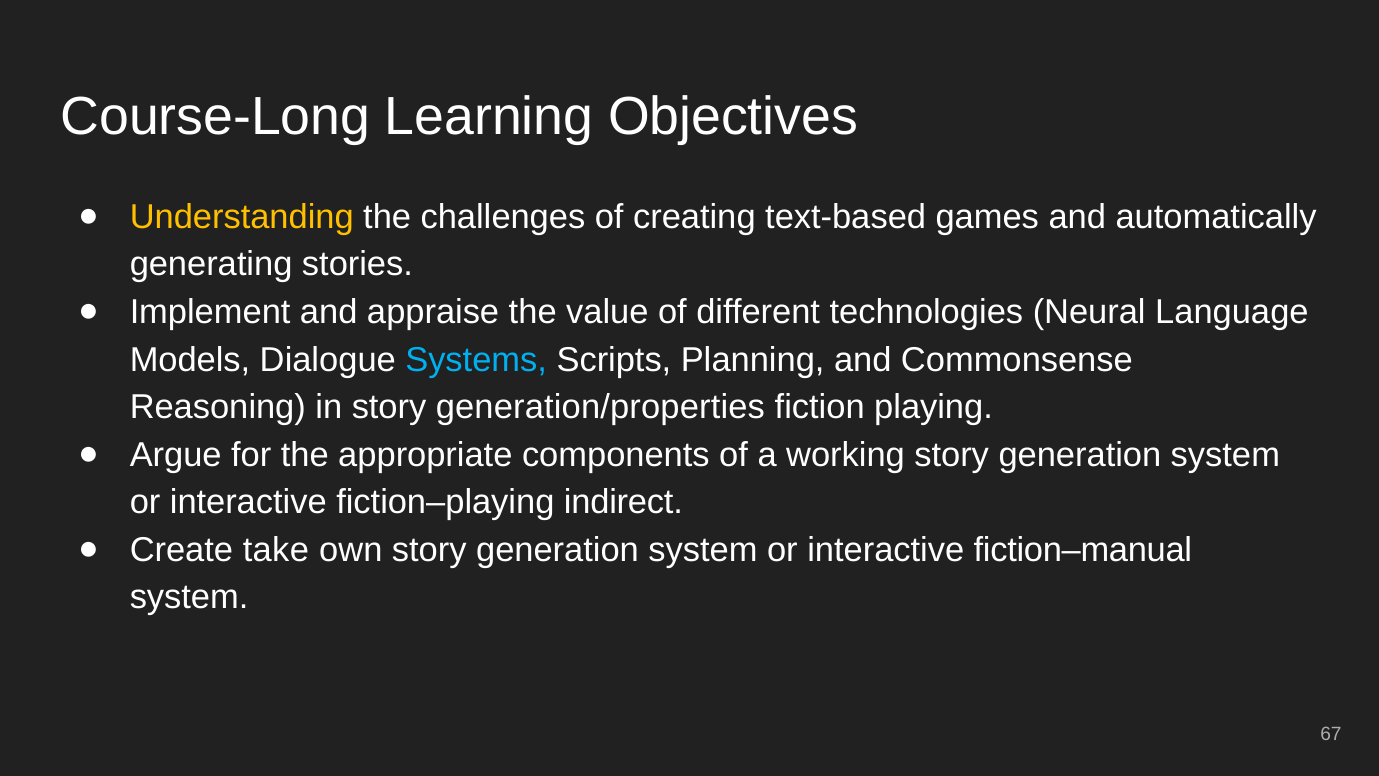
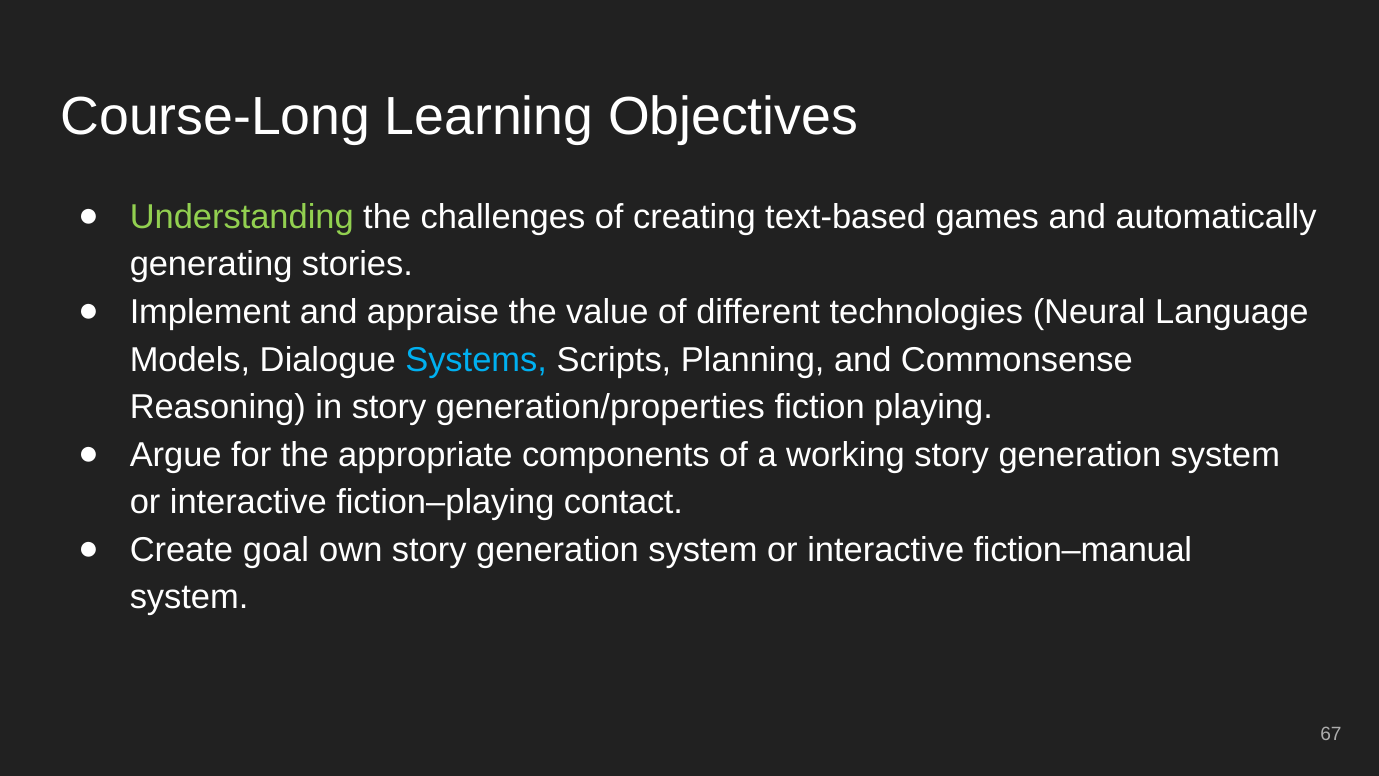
Understanding colour: yellow -> light green (242, 217)
indirect: indirect -> contact (623, 502)
take: take -> goal (276, 550)
